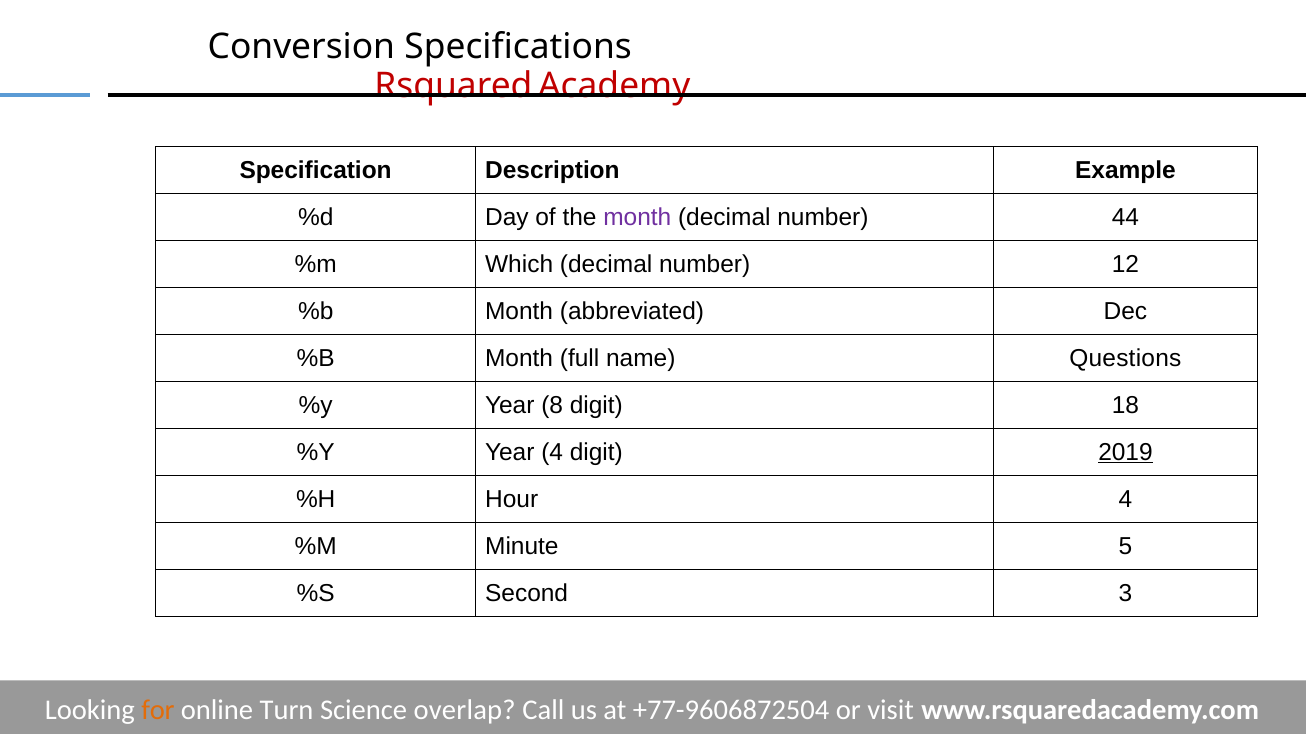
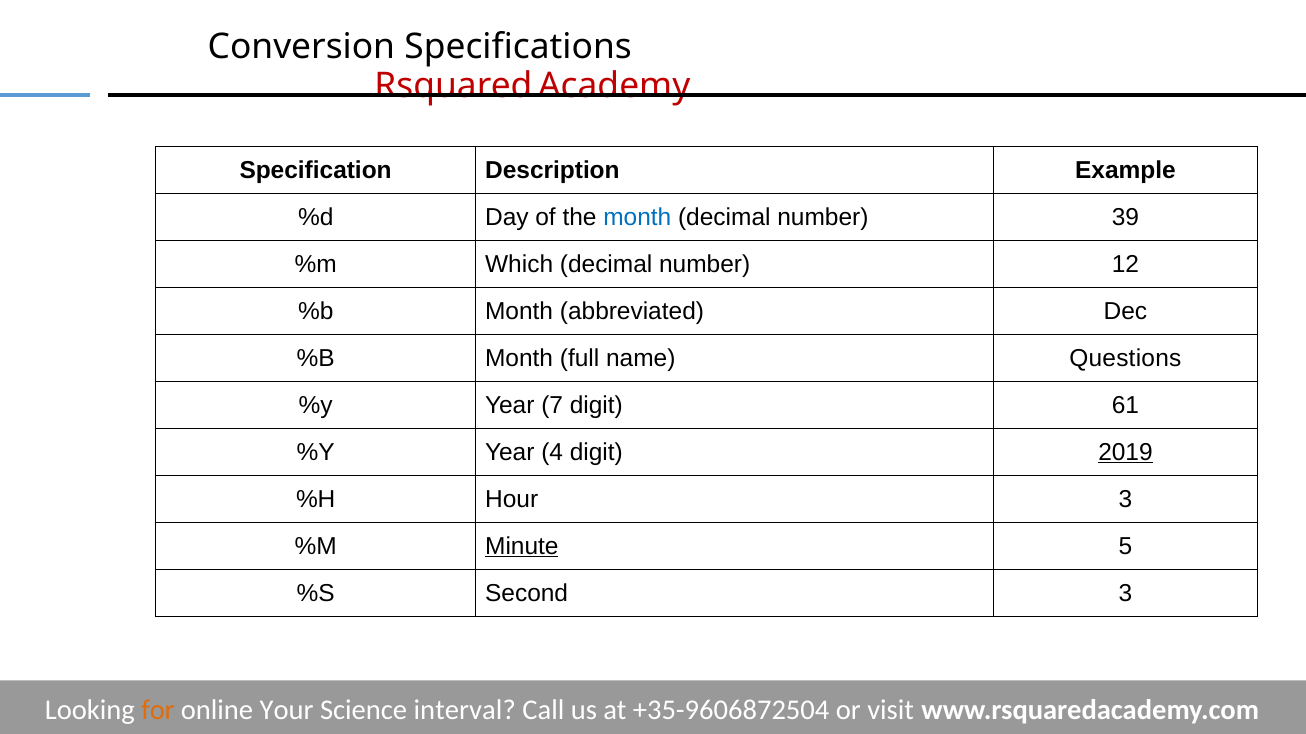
month colour: purple -> blue (637, 218)
44: 44 -> 39 (1126, 218)
8: 8 -> 7 (552, 406)
18: 18 -> 61 (1126, 406)
Hour 4: 4 -> 3 (1126, 500)
Minute underline: none -> present (522, 546)
Turn: Turn -> Your (287, 711)
overlap: overlap -> interval (465, 711)
+77-9606872504: +77-9606872504 -> +35-9606872504 (731, 711)
